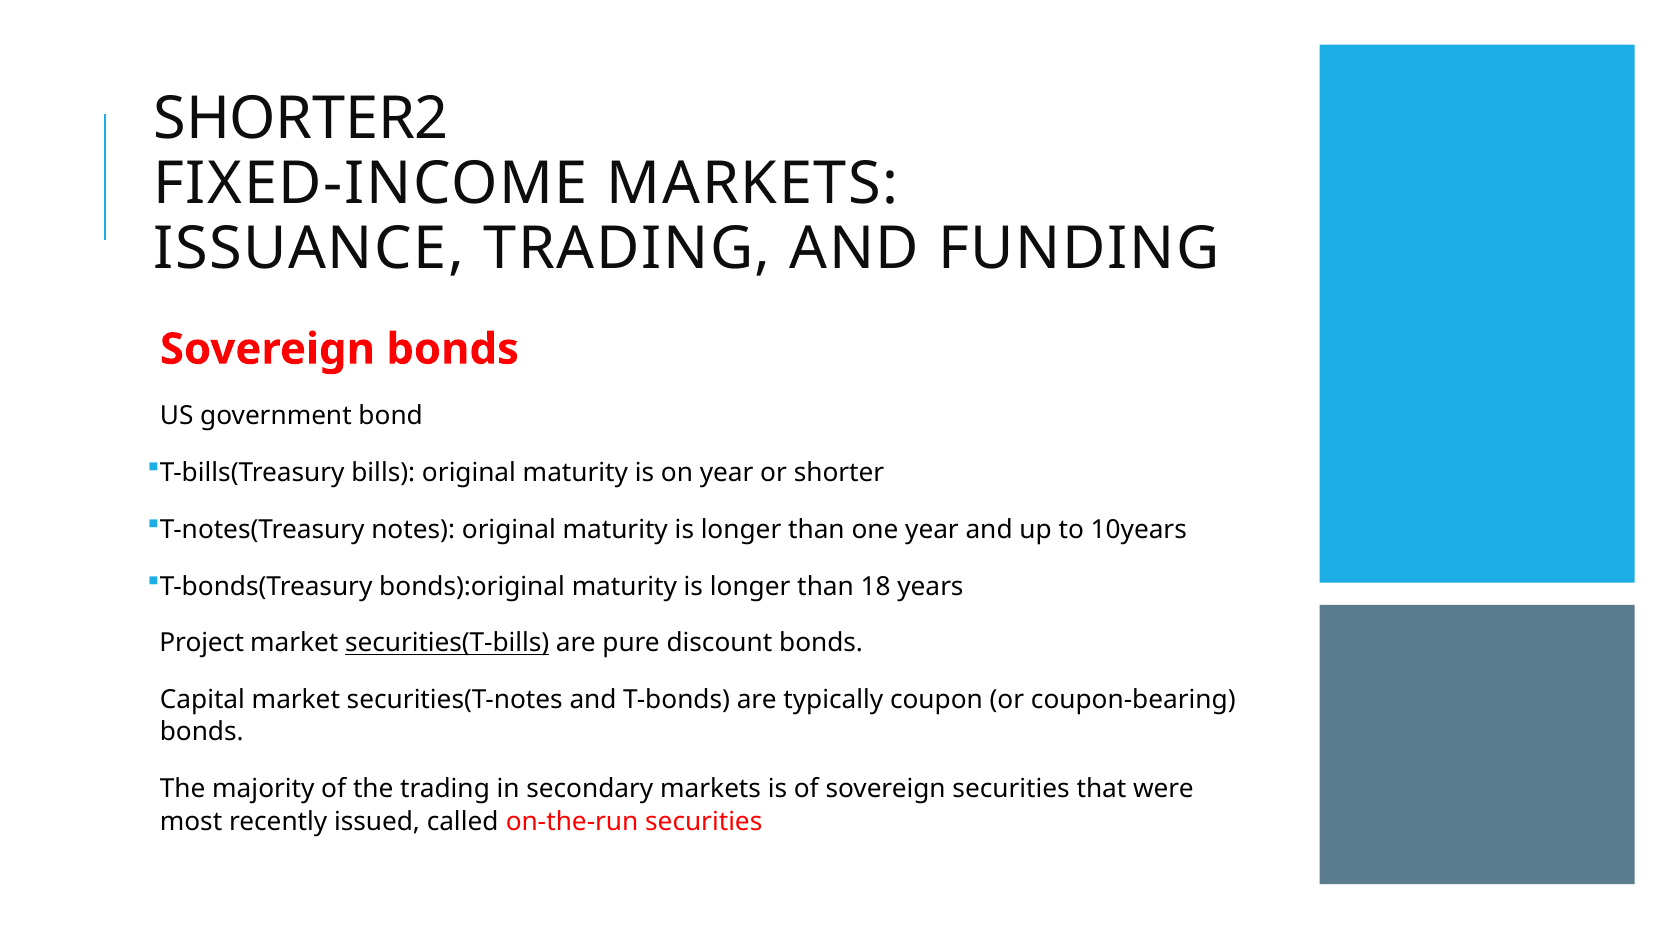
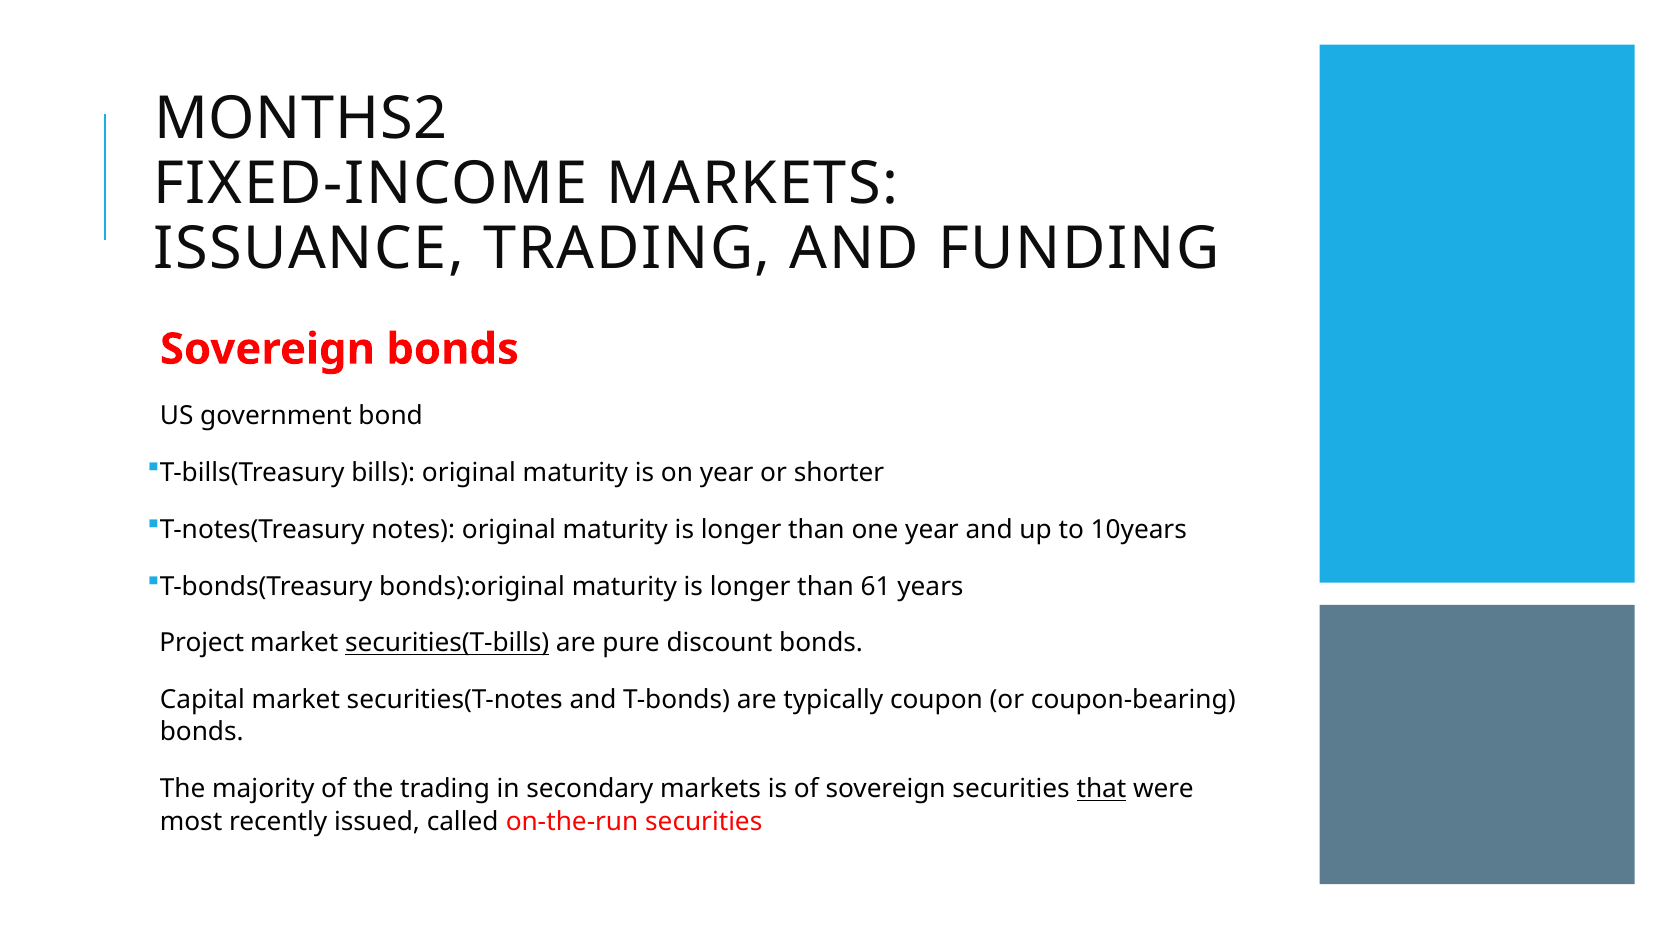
SHORTER2: SHORTER2 -> MONTHS2 (301, 119)
18: 18 -> 61 (876, 587)
that underline: none -> present (1101, 789)
